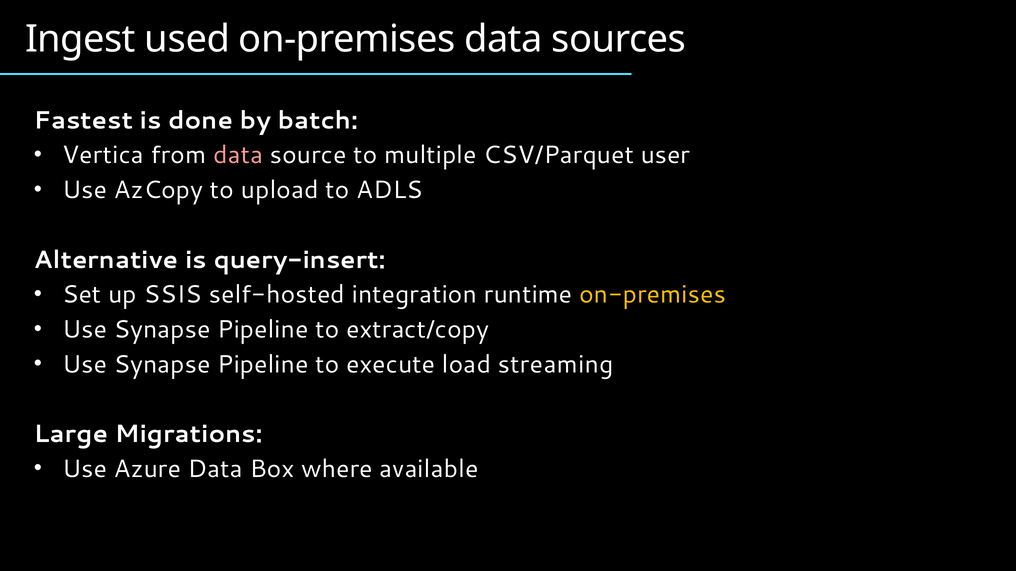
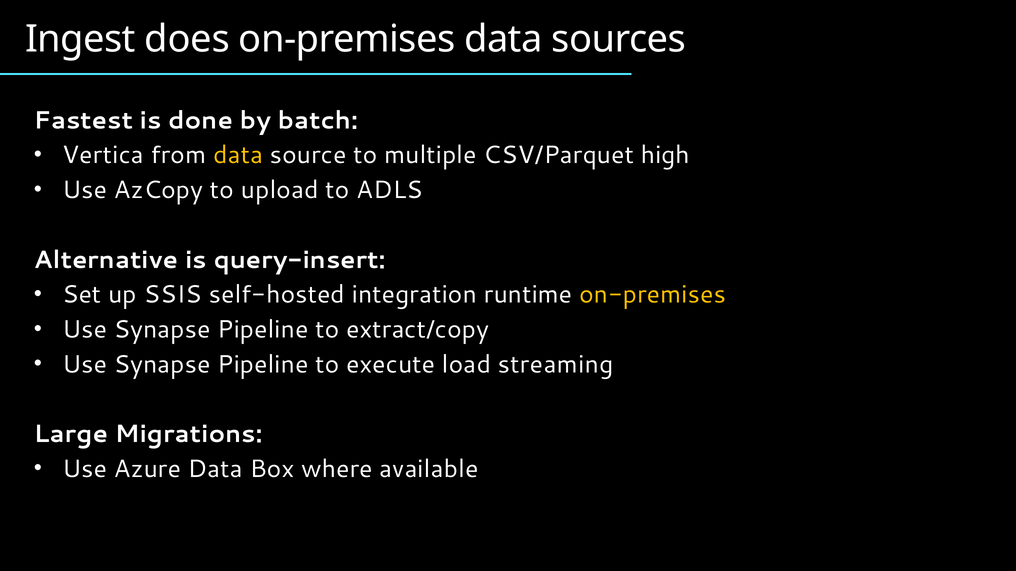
used: used -> does (187, 39)
data colour: pink -> yellow (238, 155)
user: user -> high (665, 155)
